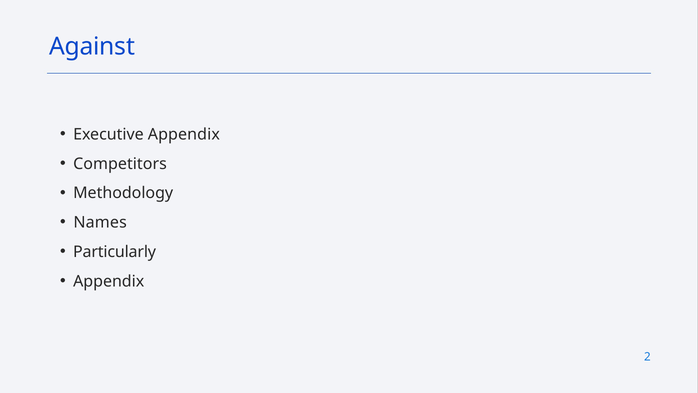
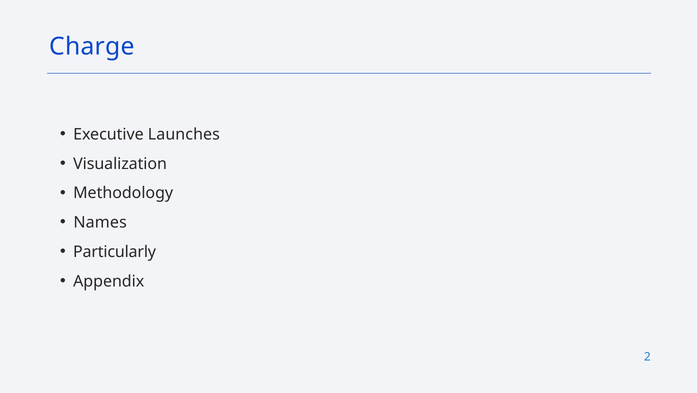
Against: Against -> Charge (92, 47)
Executive Appendix: Appendix -> Launches (184, 134)
Competitors: Competitors -> Visualization (120, 164)
